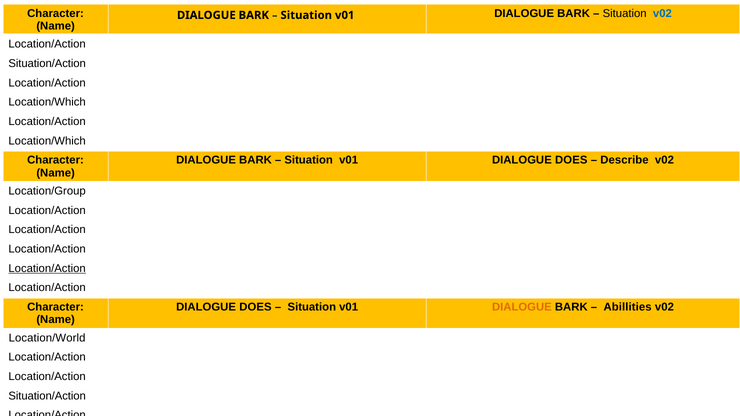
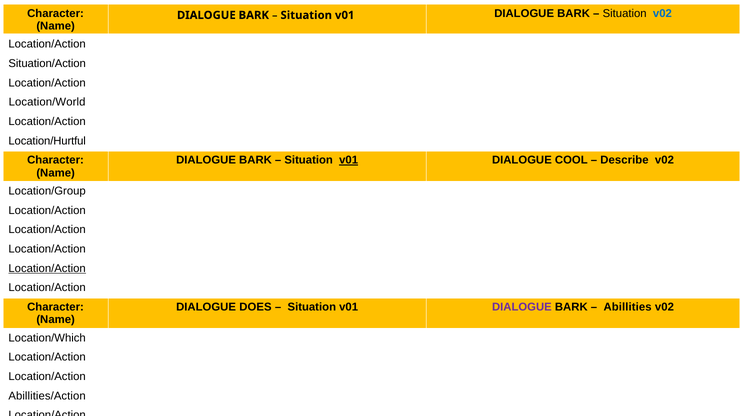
Location/Which: Location/Which -> Location/World (47, 102)
Location/Which: Location/Which -> Location/Hurtful (47, 141)
v01 underline: none -> present (349, 160)
DOES: DOES -> COOL (571, 160)
DIALOGUE colour: orange -> purple (522, 307)
Location/World: Location/World -> Location/Which (47, 338)
Situation/Action: Situation/Action -> Abillities/Action (47, 396)
